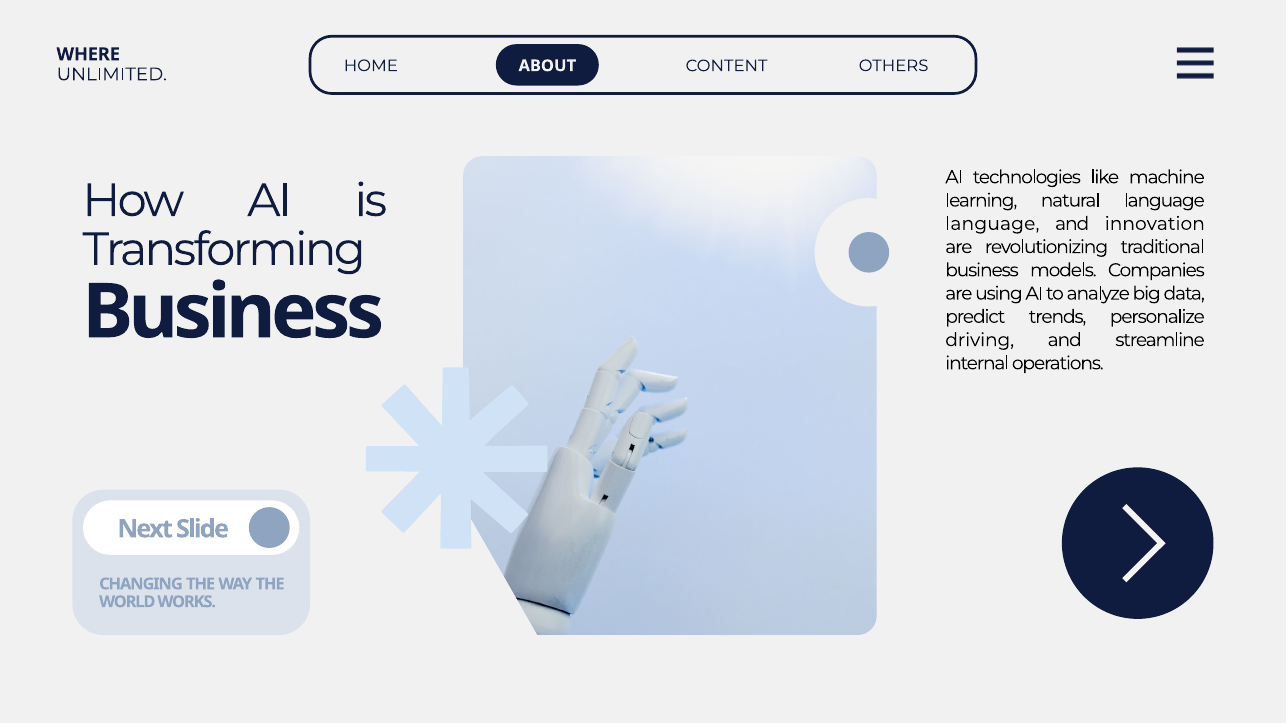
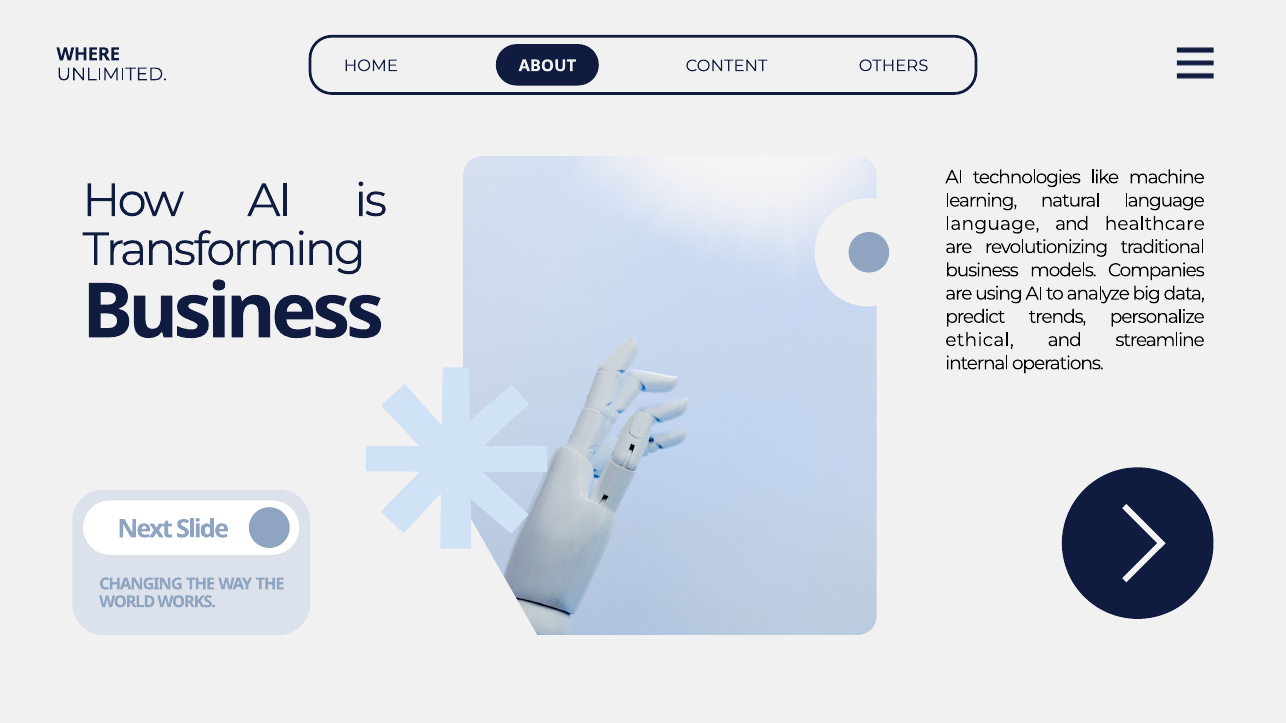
innovation: innovation -> healthcare (1155, 224)
driving: driving -> ethical (980, 340)
